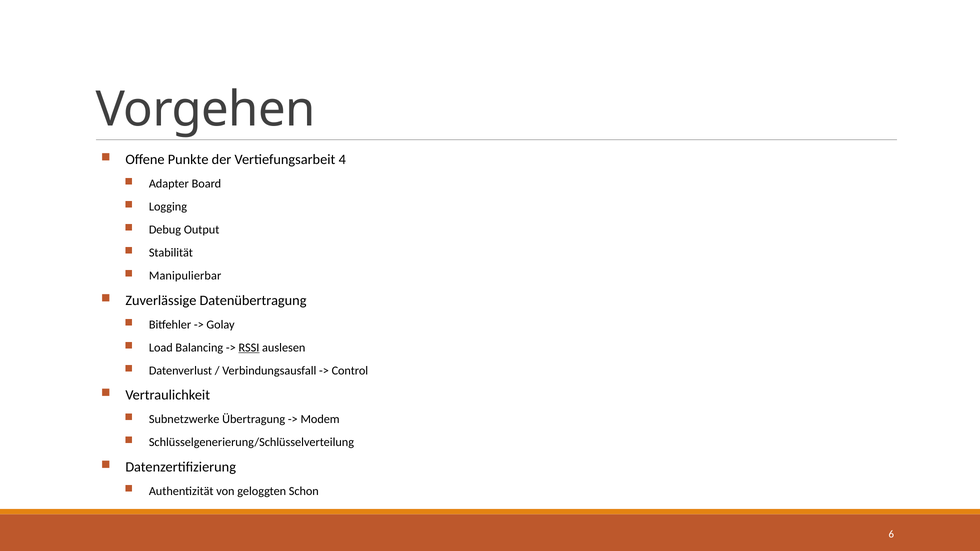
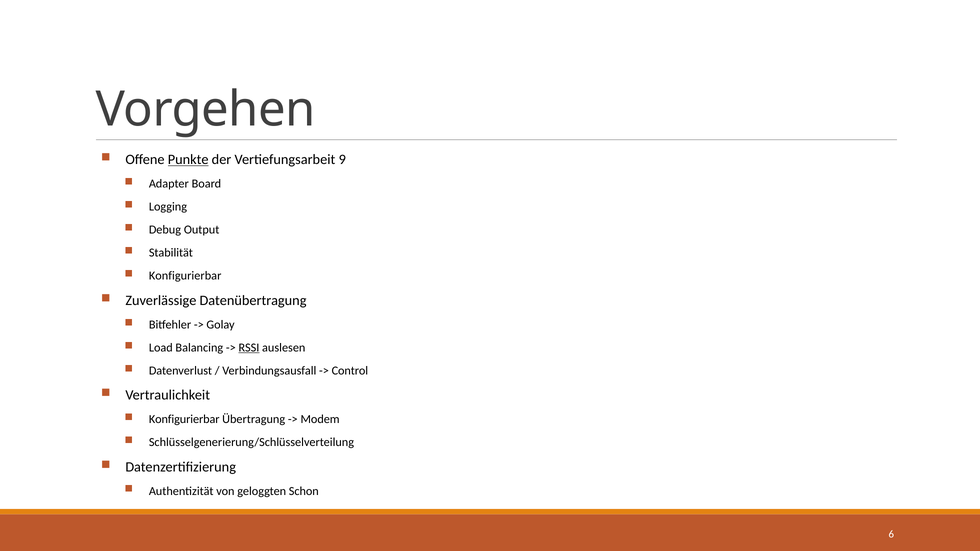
Punkte underline: none -> present (188, 160)
4: 4 -> 9 (342, 160)
Manipulierbar: Manipulierbar -> Konfigurierbar (185, 276)
Subnetzwerke: Subnetzwerke -> Konfigurierbar (184, 419)
